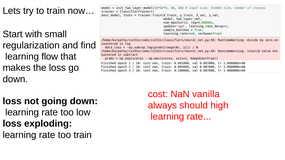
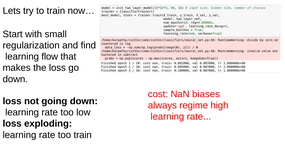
vanilla: vanilla -> biases (206, 94)
should: should -> regime (194, 106)
